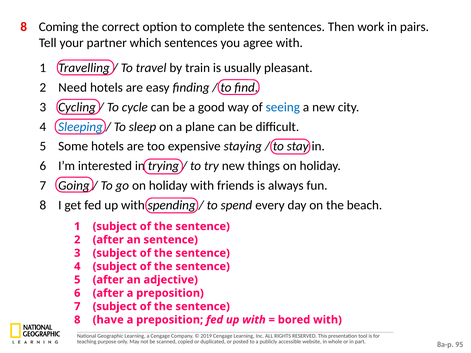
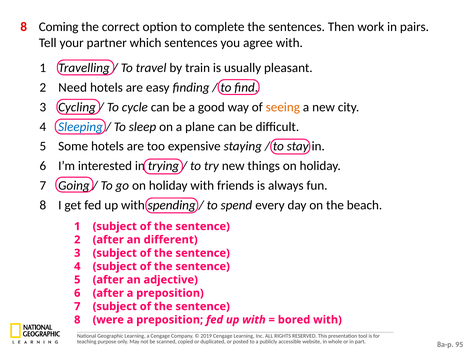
seeing colour: blue -> orange (283, 107)
an sentence: sentence -> different (171, 240)
have: have -> were (108, 320)
